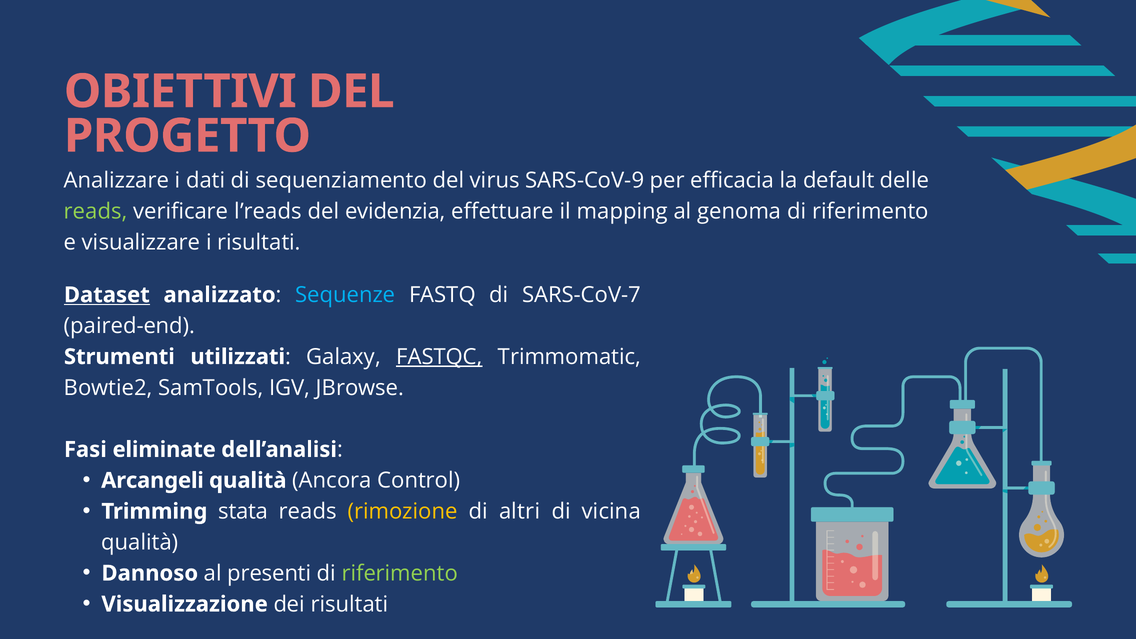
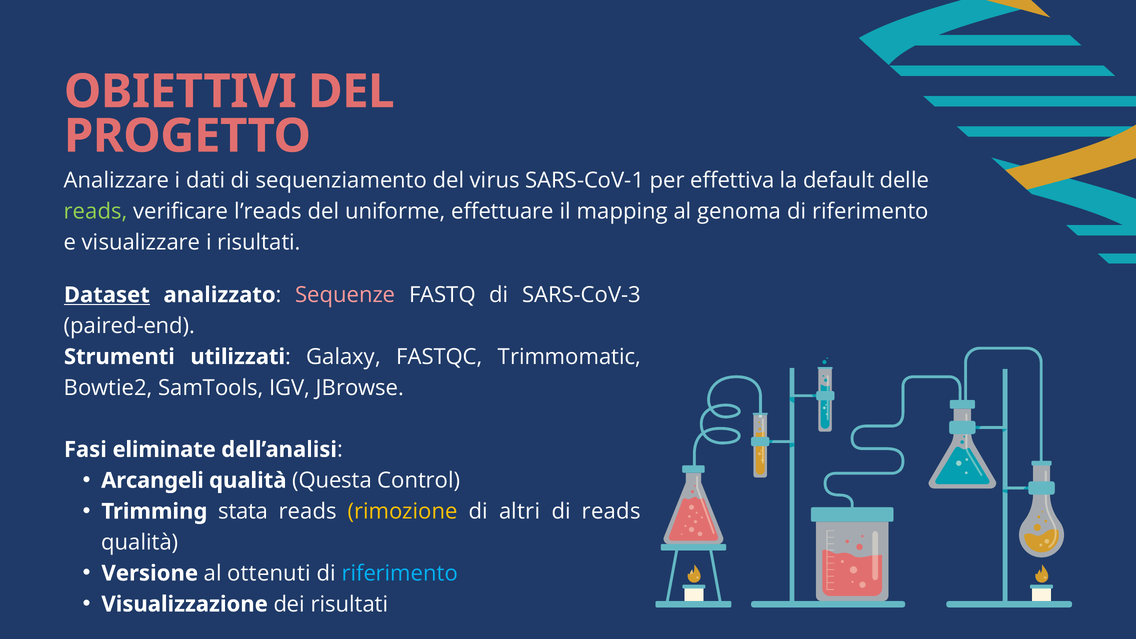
SARS-CoV-9: SARS-CoV-9 -> SARS-CoV-1 (585, 181)
efficacia: efficacia -> effettiva (732, 181)
evidenzia: evidenzia -> uniforme (395, 212)
Sequenze colour: light blue -> pink (345, 295)
SARS-CoV-7: SARS-CoV-7 -> SARS-CoV-3 (582, 295)
FASTQC underline: present -> none (439, 357)
Ancora: Ancora -> Questa (332, 481)
di vicina: vicina -> reads (611, 511)
Dannoso: Dannoso -> Versione (150, 573)
presenti: presenti -> ottenuti (269, 573)
riferimento colour: light green -> light blue (400, 573)
